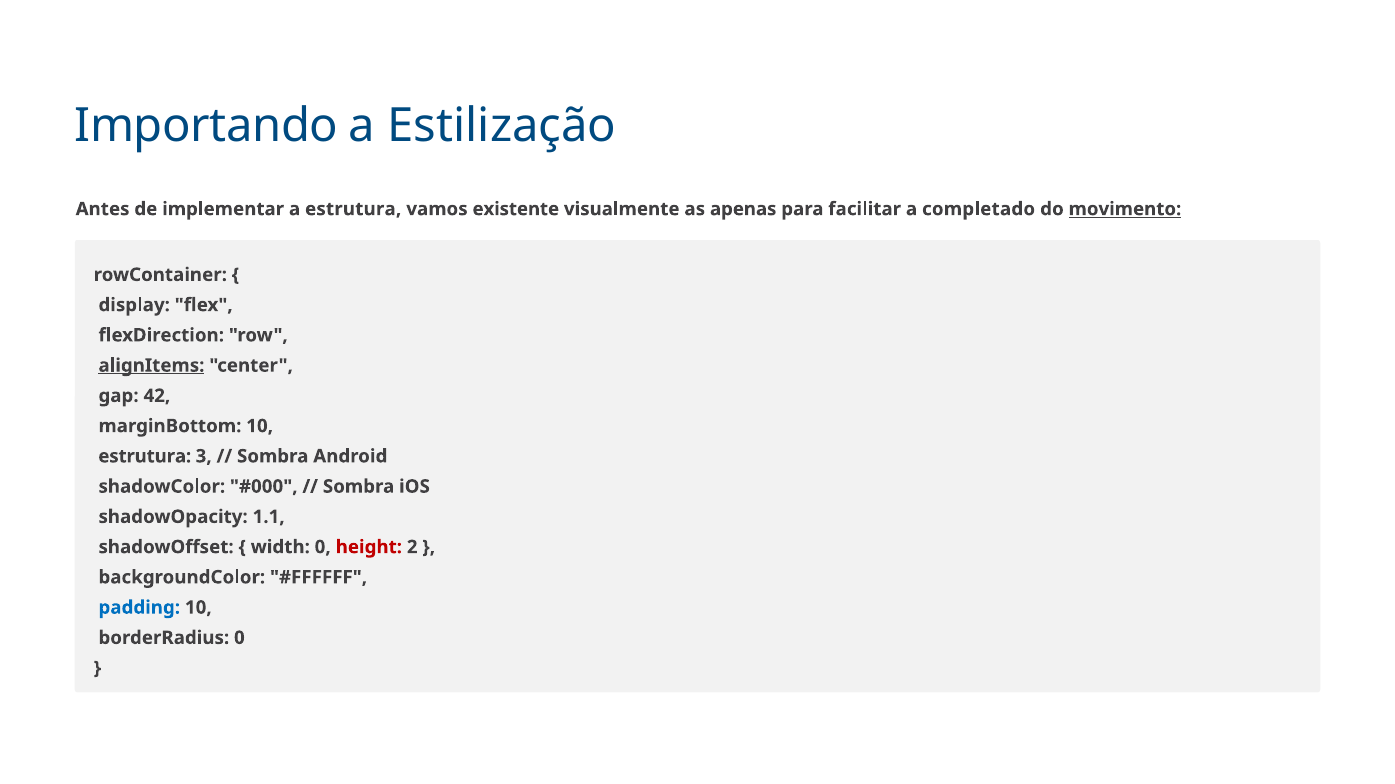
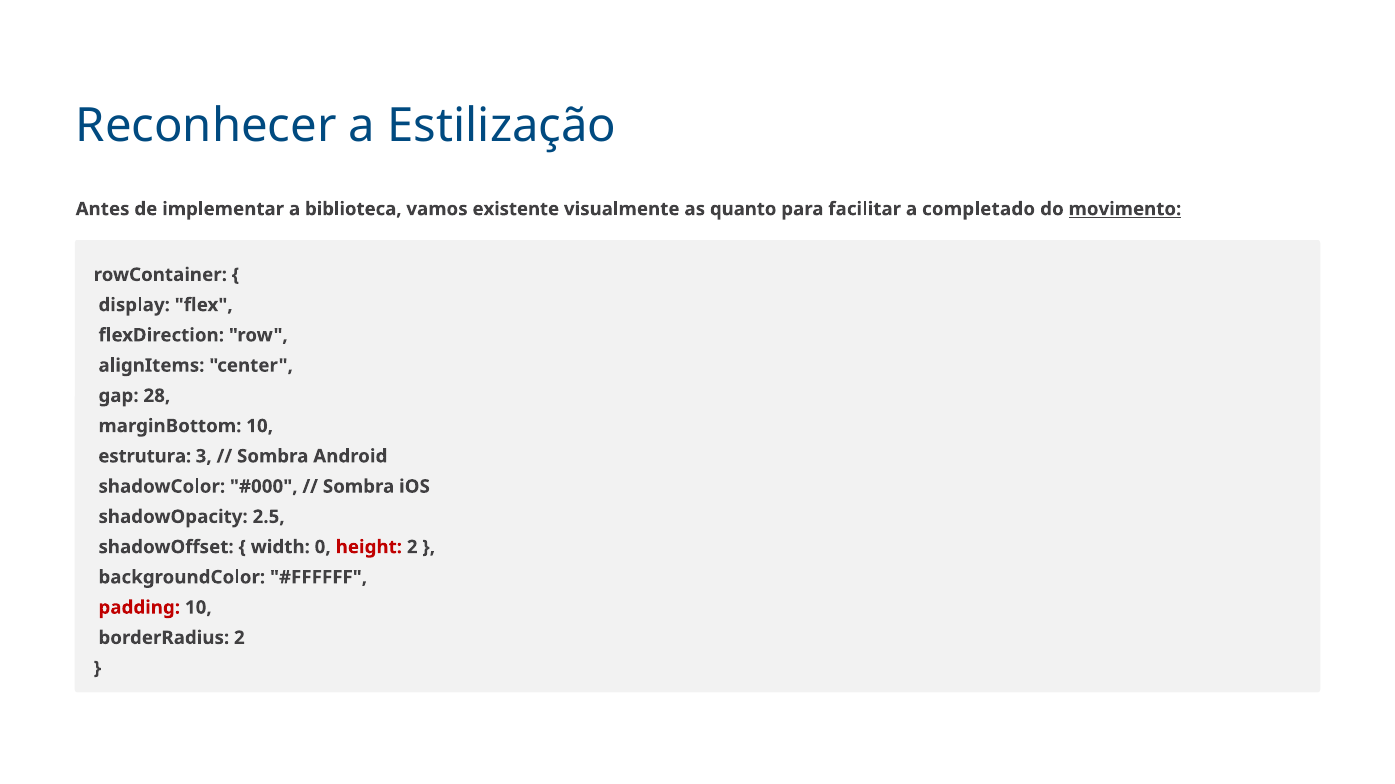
Importando: Importando -> Reconhecer (206, 126)
a estrutura: estrutura -> biblioteca (353, 209)
apenas: apenas -> quanto (743, 209)
alignItems underline: present -> none (151, 366)
42: 42 -> 28 (157, 396)
1.1: 1.1 -> 2.5 (269, 517)
padding colour: blue -> red (139, 608)
borderRadius 0: 0 -> 2 (239, 638)
